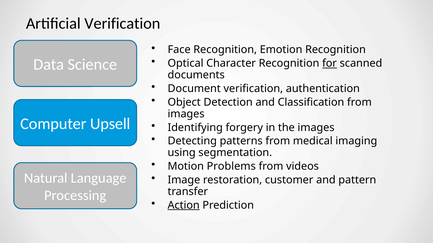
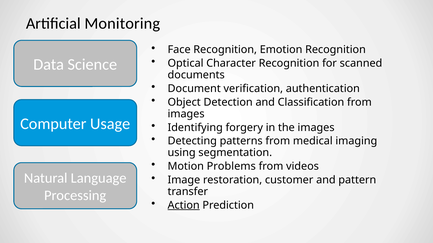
Artificial Verification: Verification -> Monitoring (122, 24)
for underline: present -> none (330, 63)
Upsell: Upsell -> Usage (110, 124)
